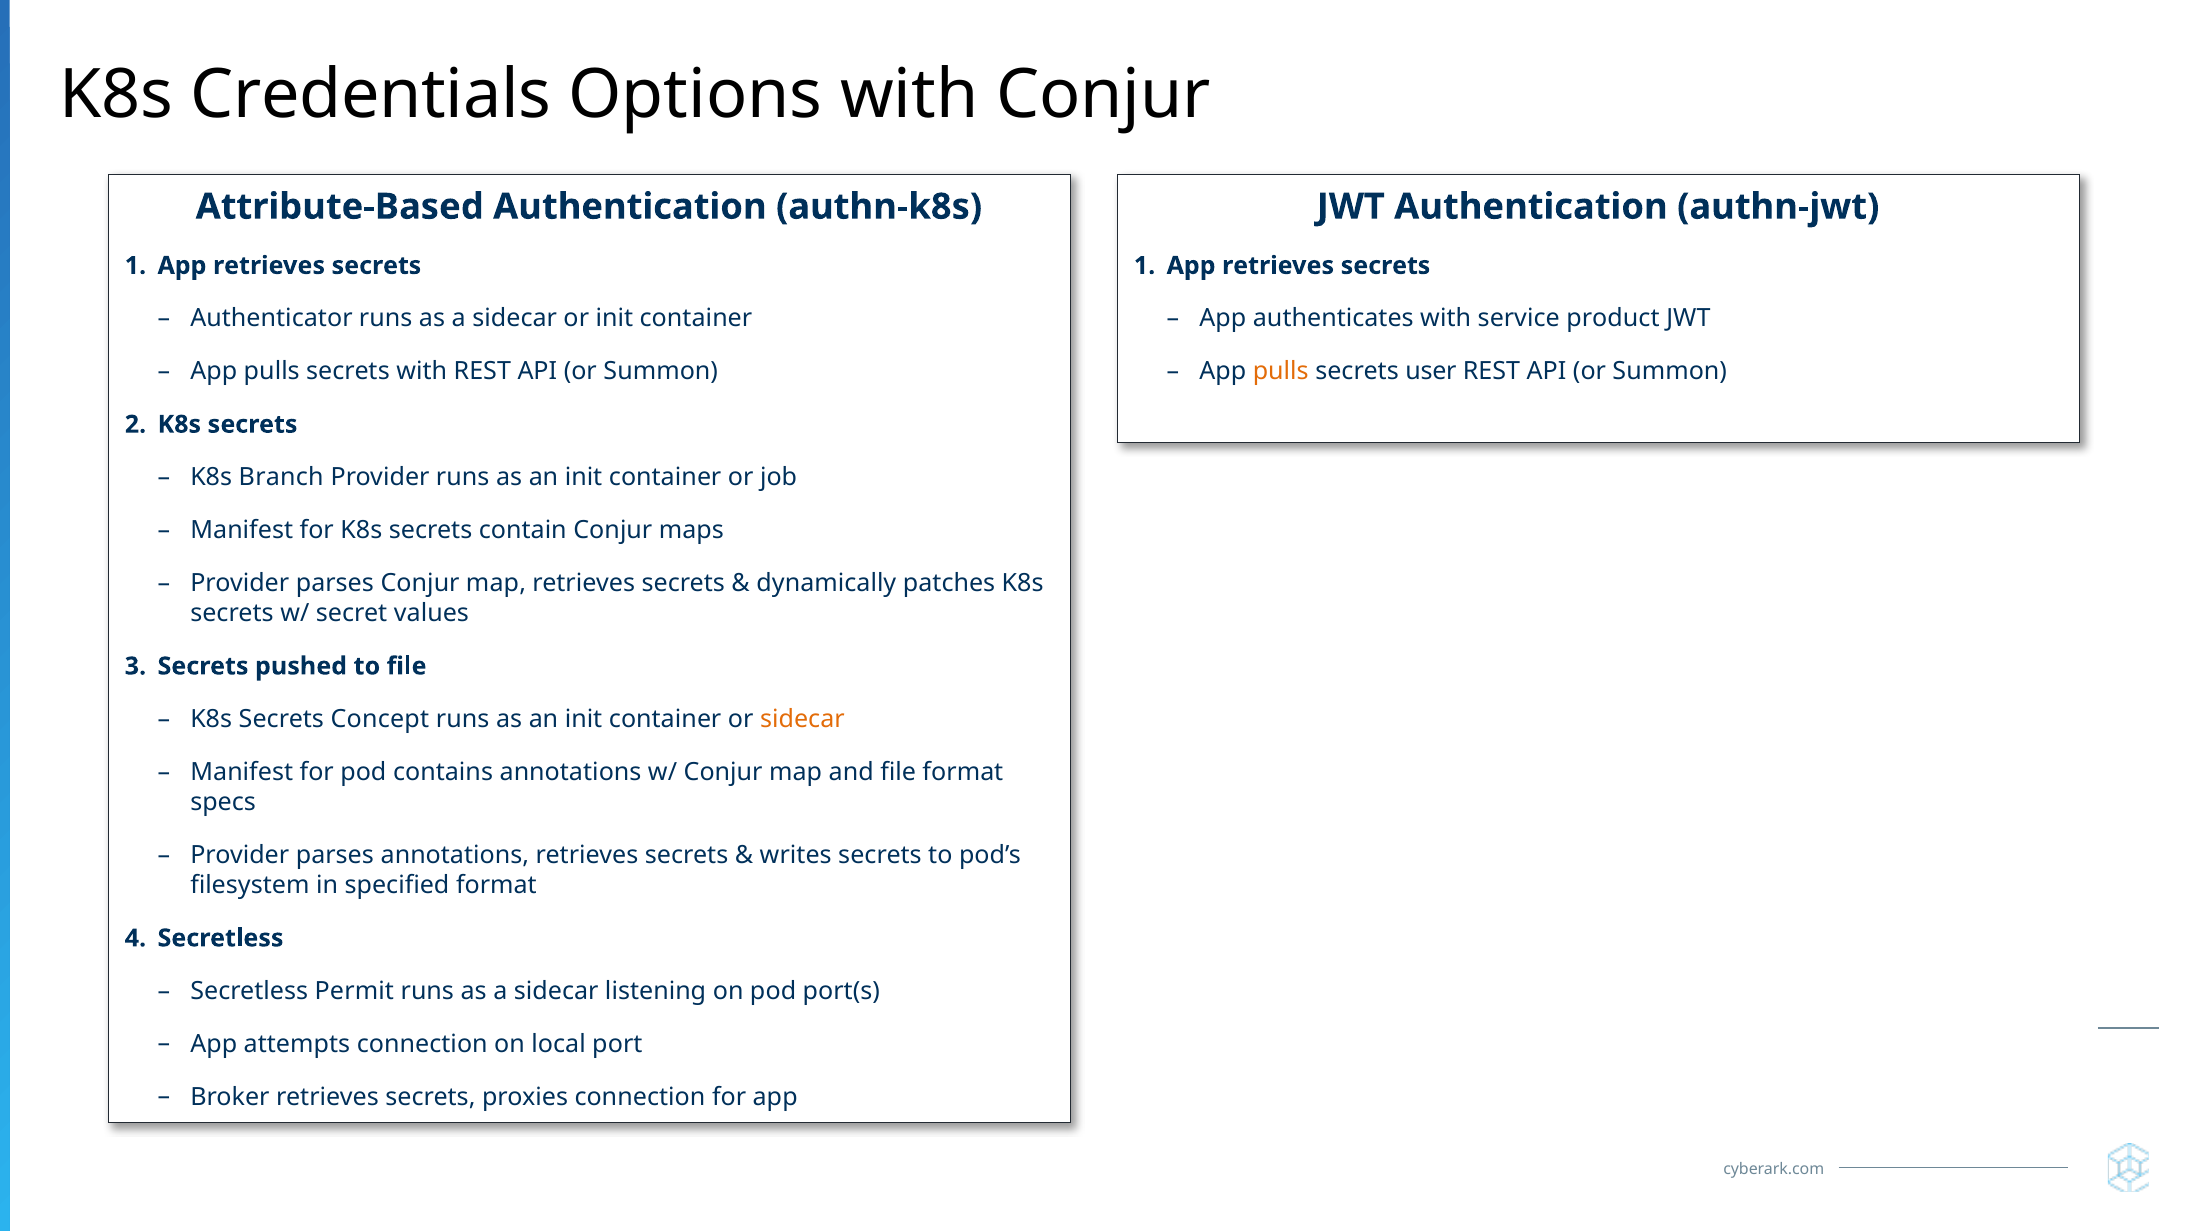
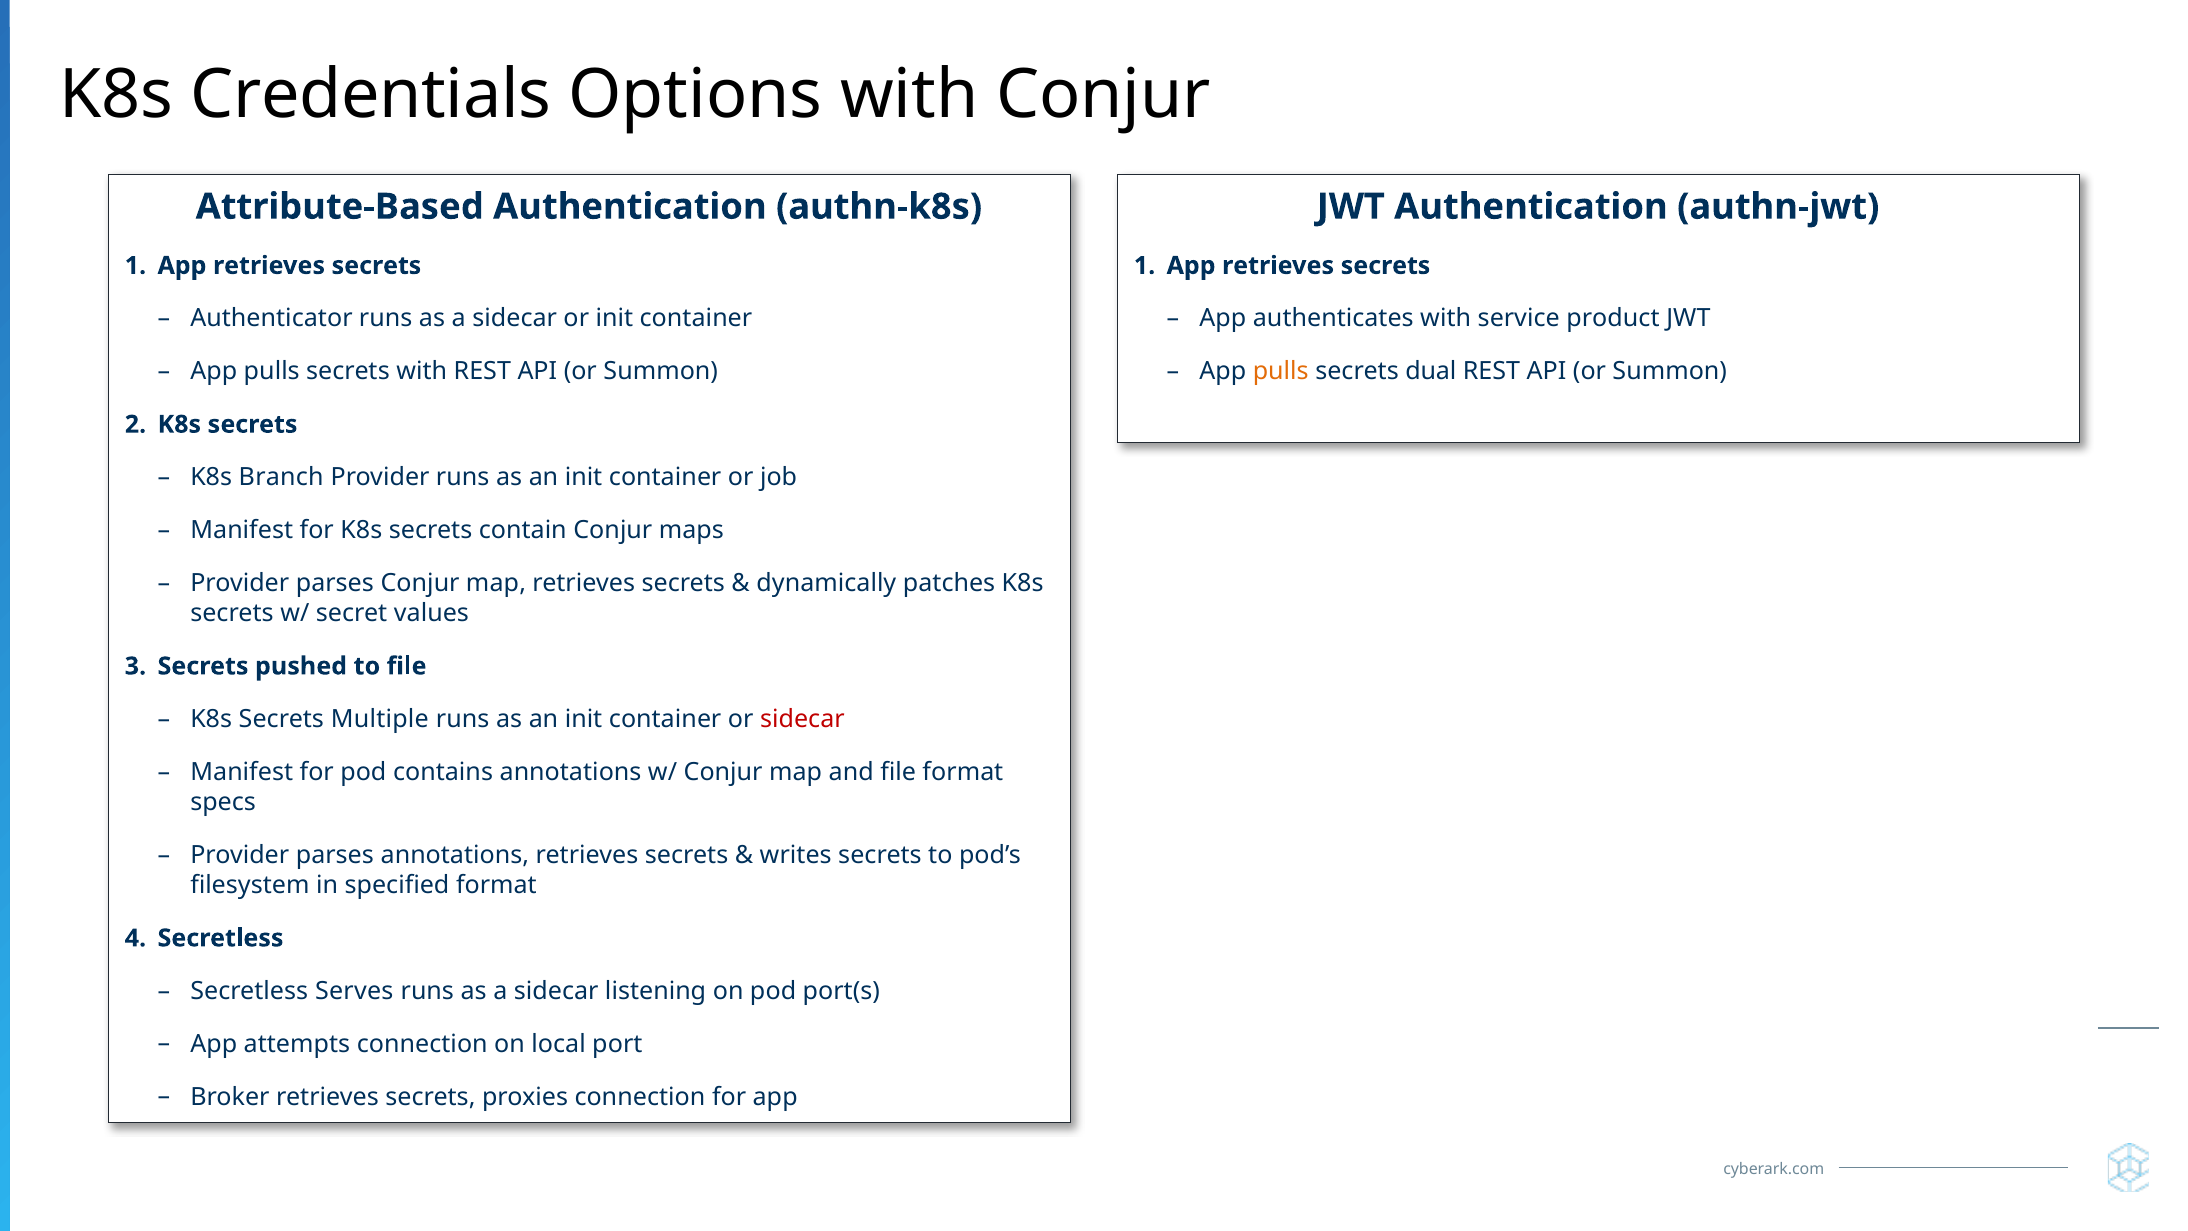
user: user -> dual (1431, 371)
Concept: Concept -> Multiple (380, 719)
sidecar colour: orange -> red (802, 719)
Permit: Permit -> Serves (354, 991)
